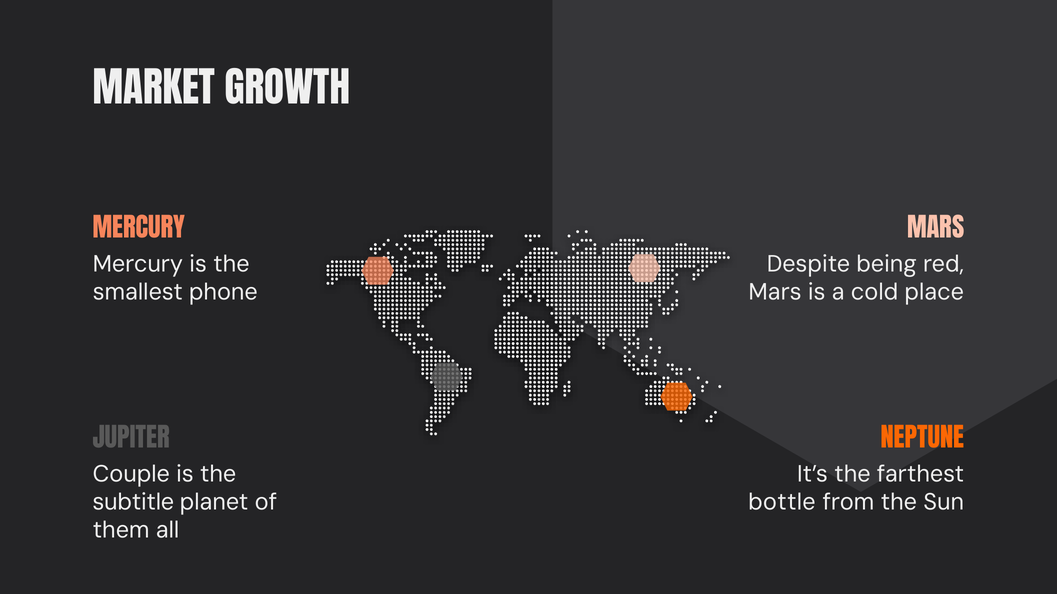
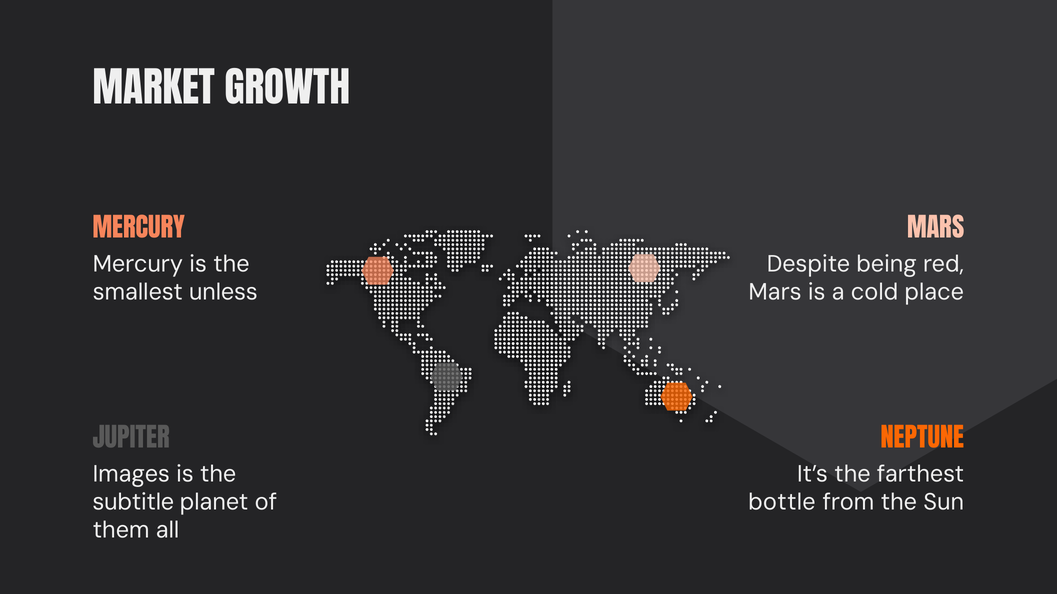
phone: phone -> unless (223, 293)
Couple: Couple -> Images (131, 474)
